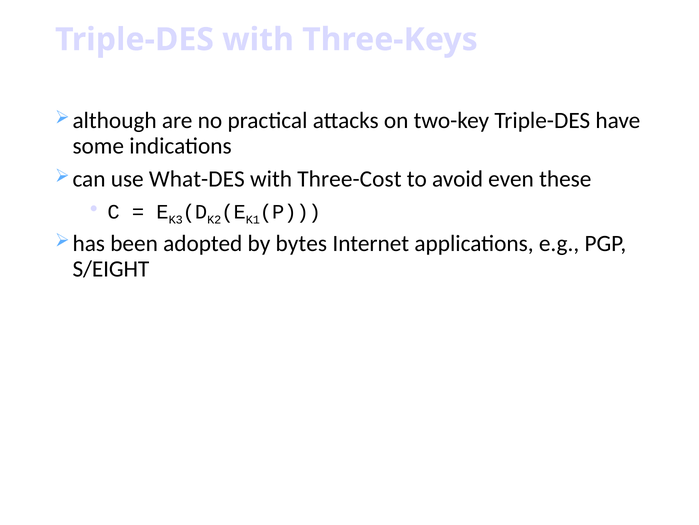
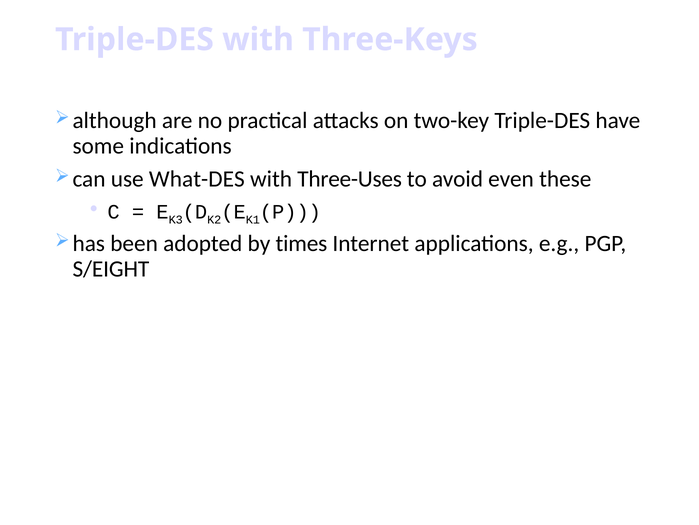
Three-Cost: Three-Cost -> Three-Uses (350, 179)
bytes: bytes -> times (301, 243)
